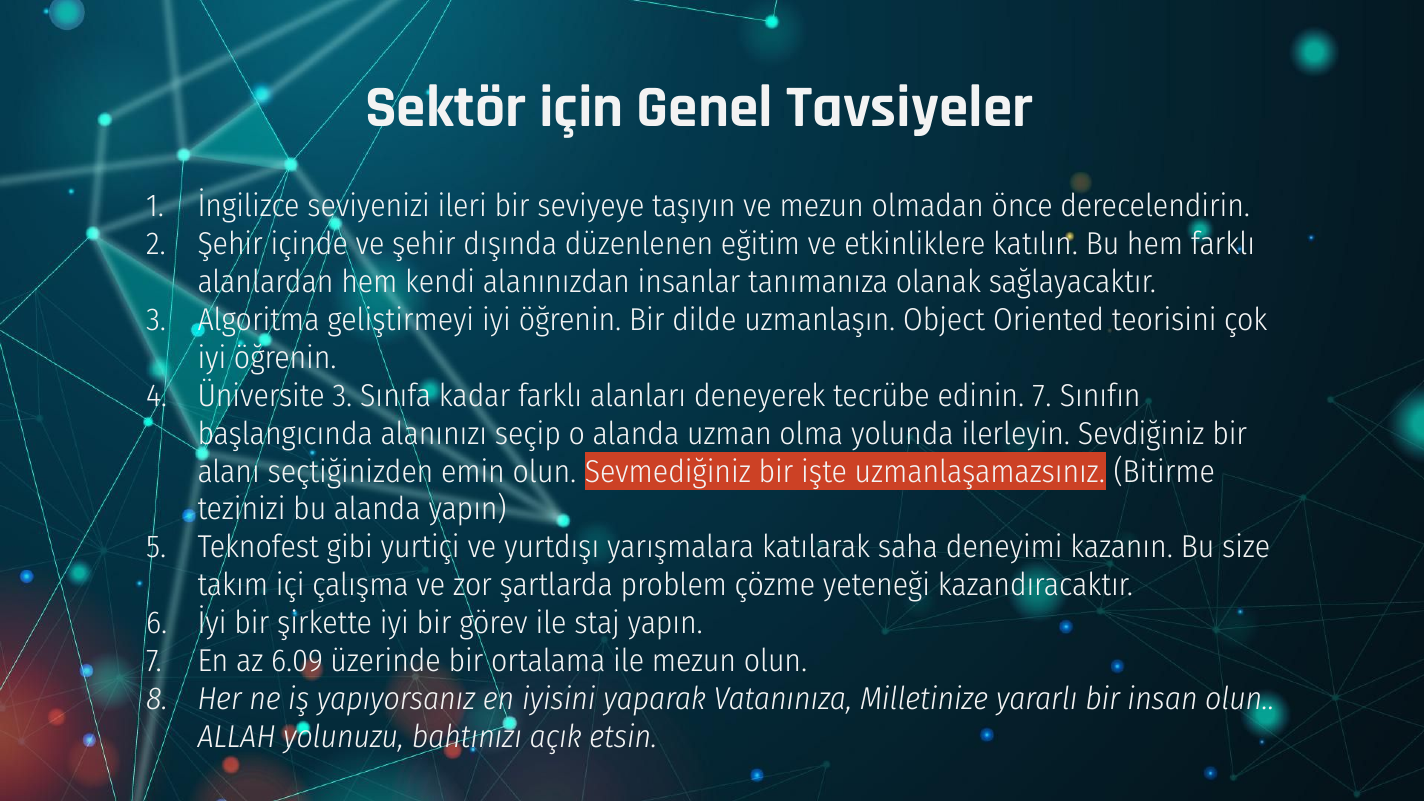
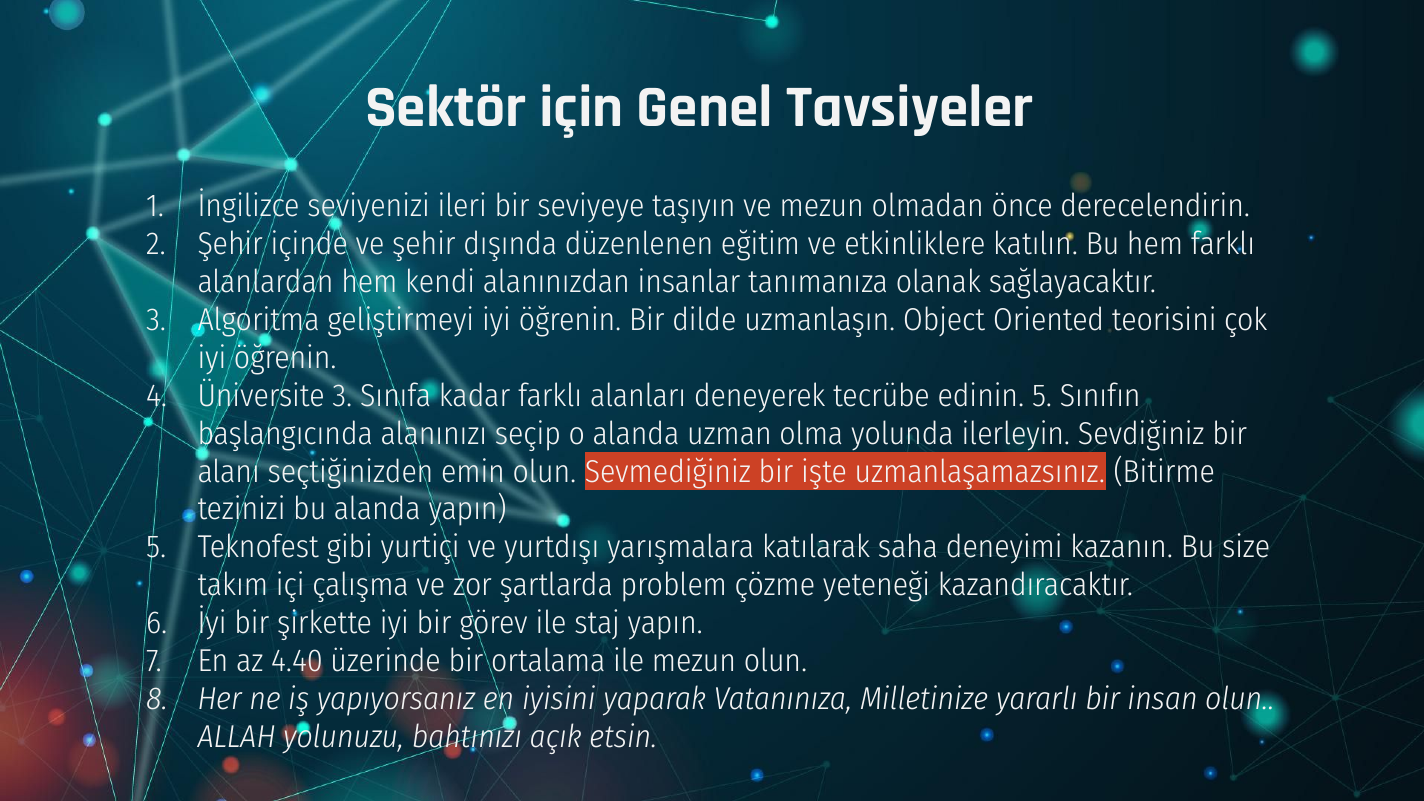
edinin 7: 7 -> 5 (1042, 396)
6.09: 6.09 -> 4.40 (297, 661)
